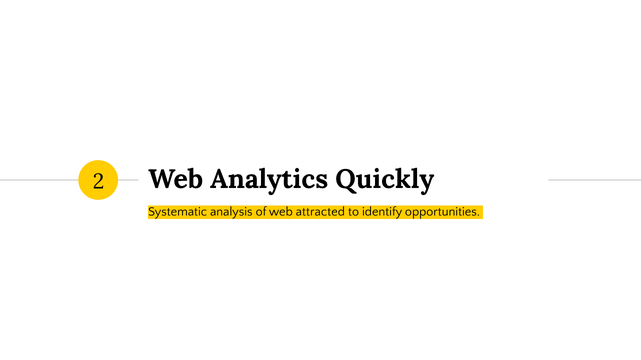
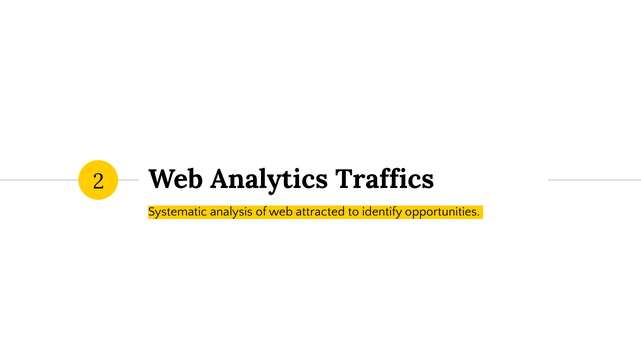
Quickly: Quickly -> Traffics (385, 179)
